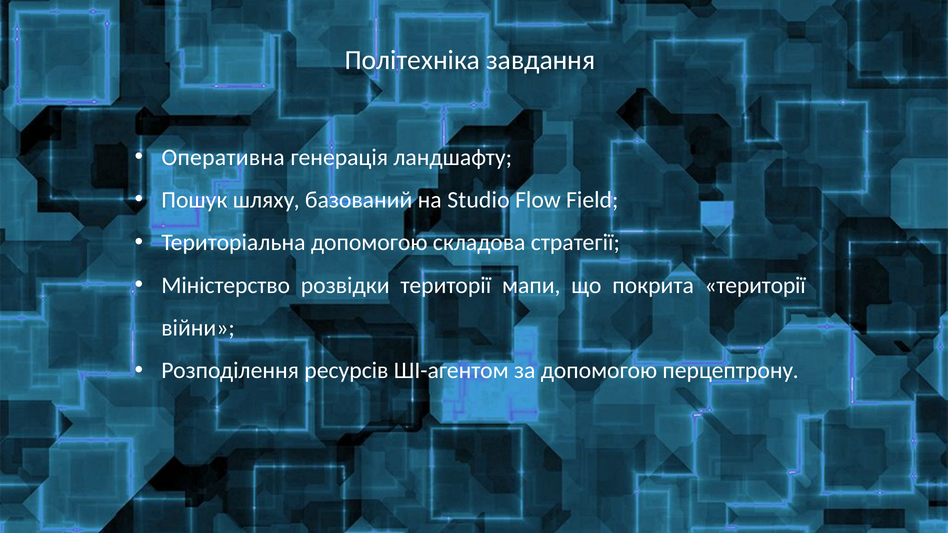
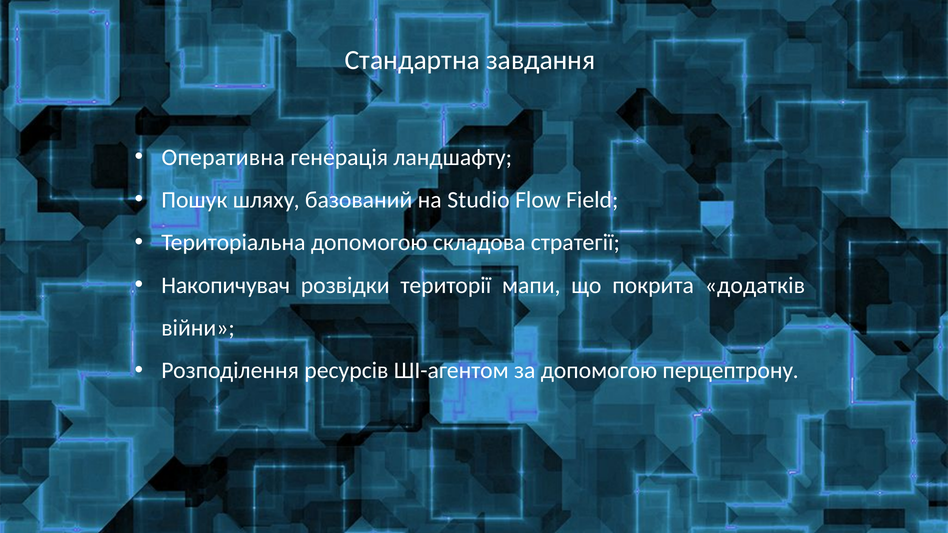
Політехніка: Політехніка -> Стандартна (412, 60)
Міністерство: Міністерство -> Накопичувач (226, 285)
покрита території: території -> додатків (755, 285)
